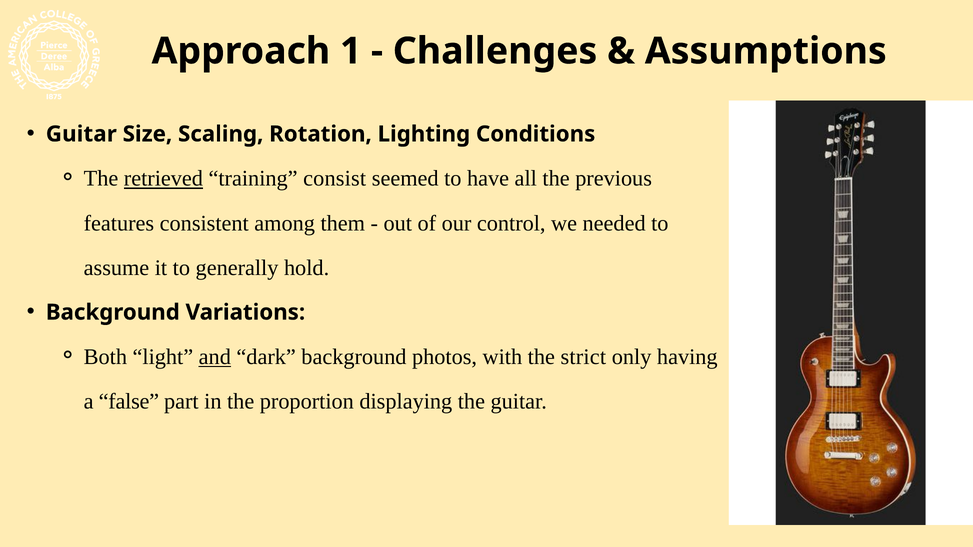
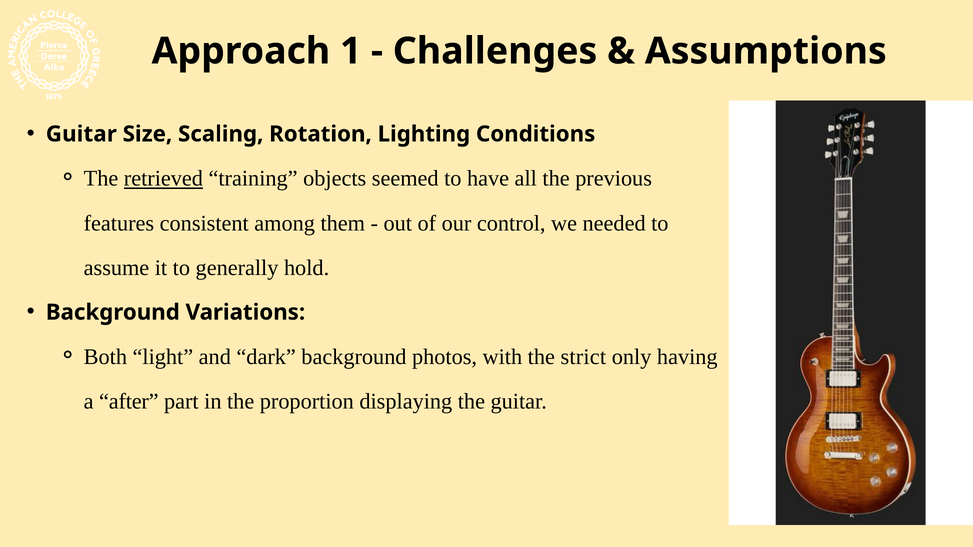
consist: consist -> objects (335, 179)
and underline: present -> none (215, 357)
false: false -> after (129, 402)
